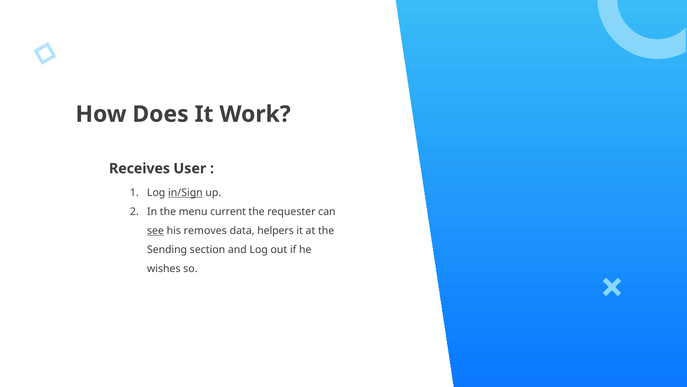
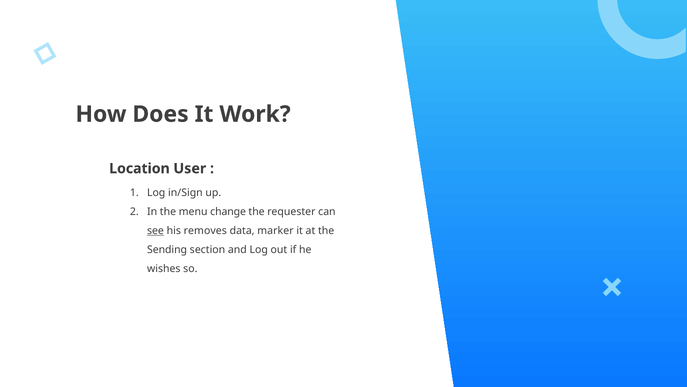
Receives: Receives -> Location (139, 168)
in/Sign underline: present -> none (185, 193)
current: current -> change (228, 211)
helpers: helpers -> marker (275, 230)
